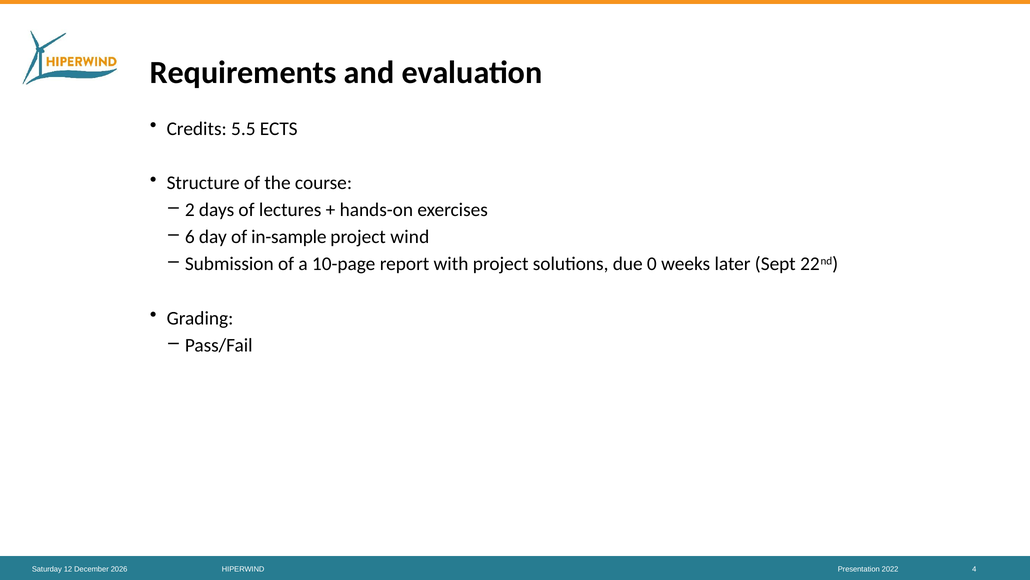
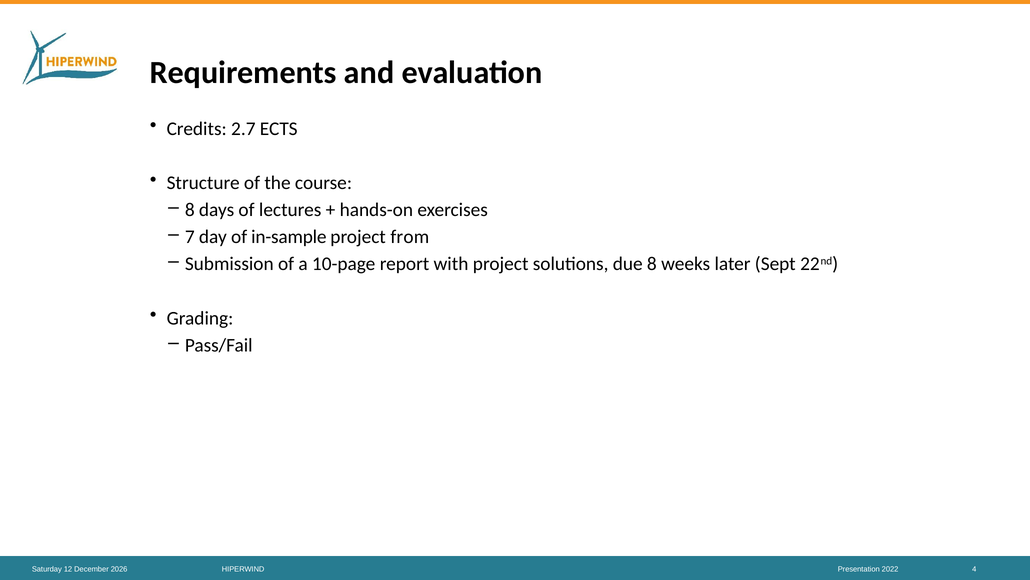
5.5: 5.5 -> 2.7 (243, 129)
2: 2 -> 8 (190, 210)
6: 6 -> 7 (190, 237)
wind: wind -> from (410, 237)
due 0: 0 -> 8 (652, 264)
